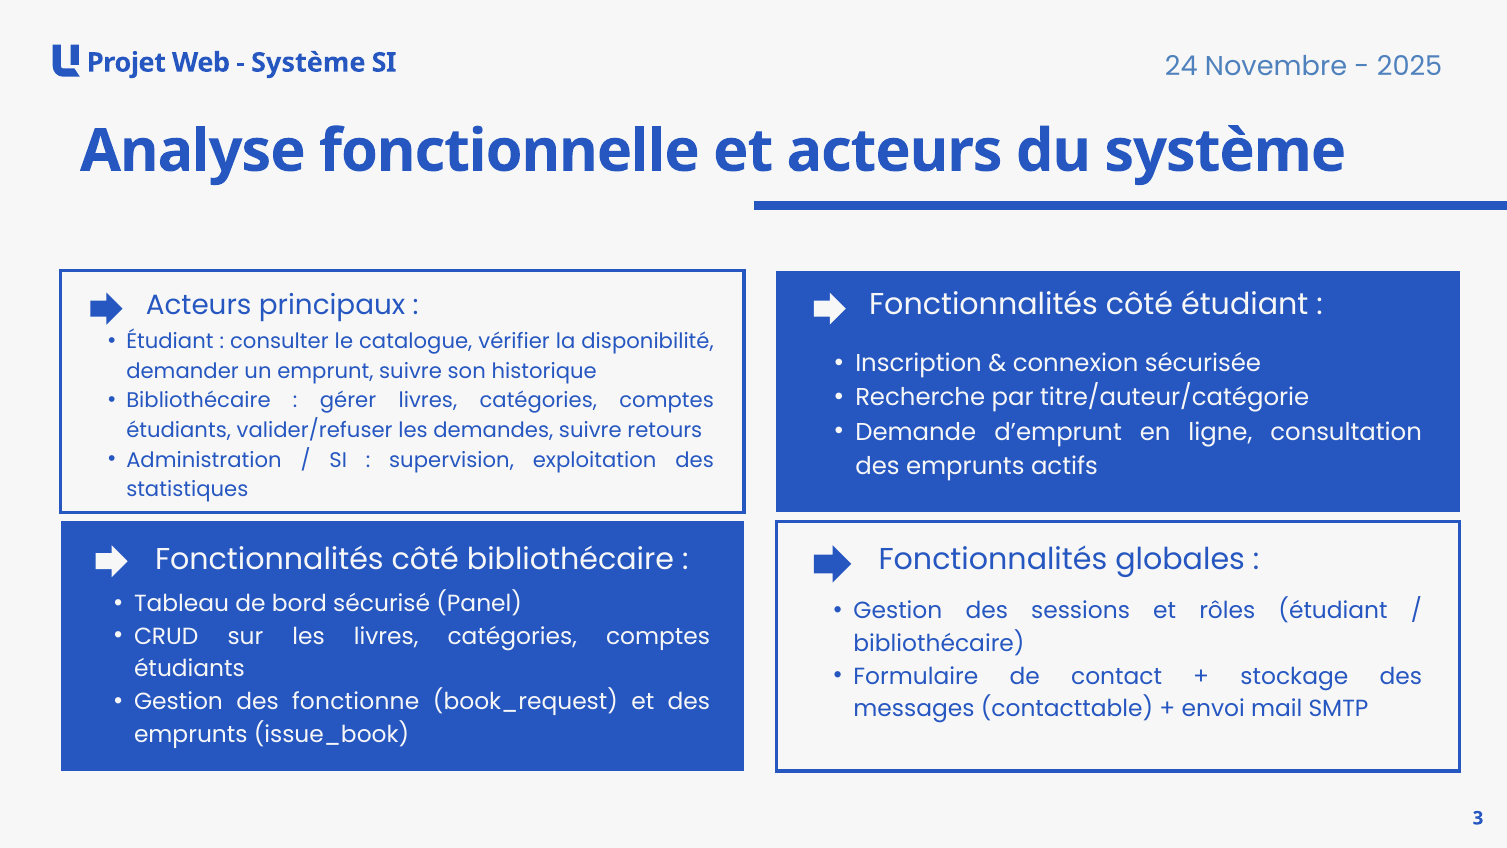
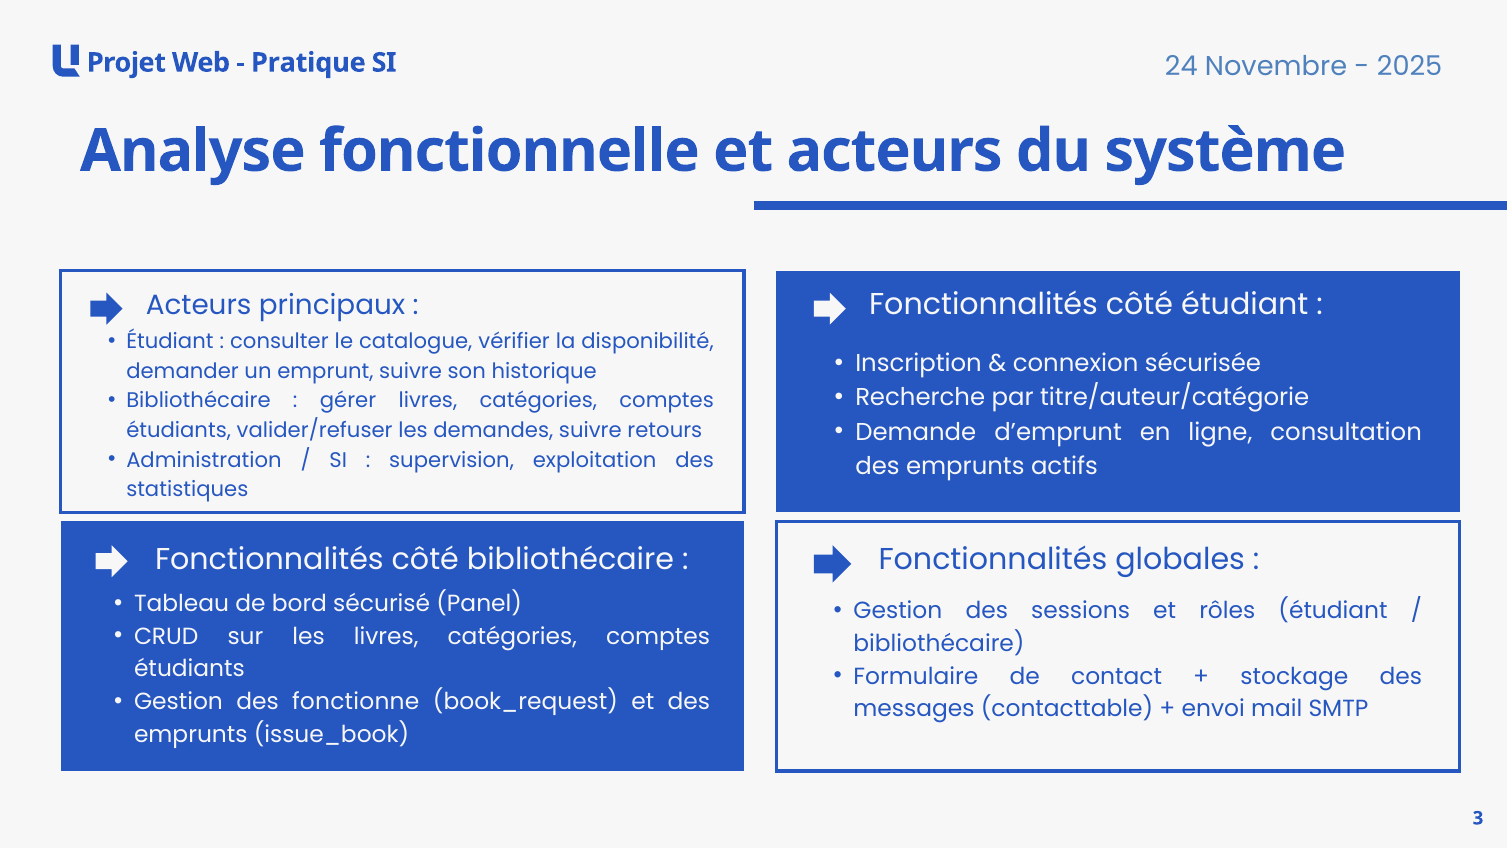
Système: Système -> Pratique (308, 63)
